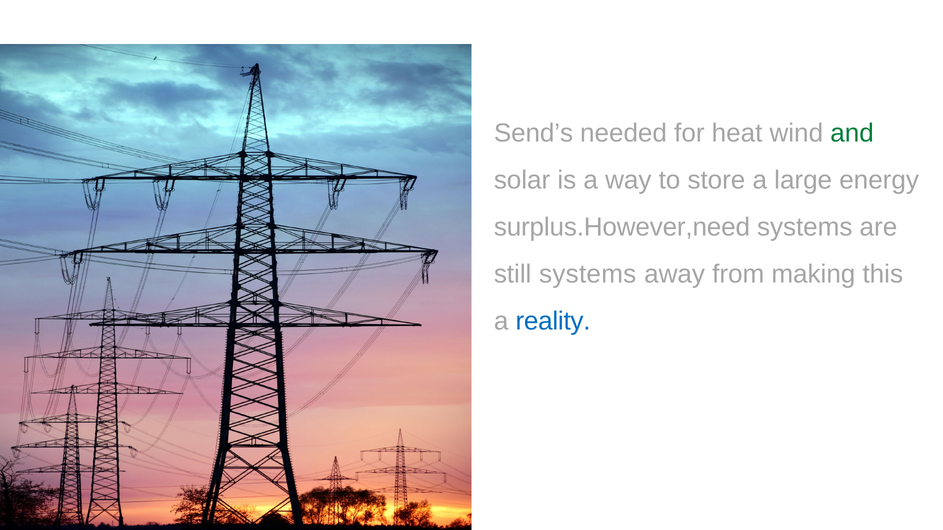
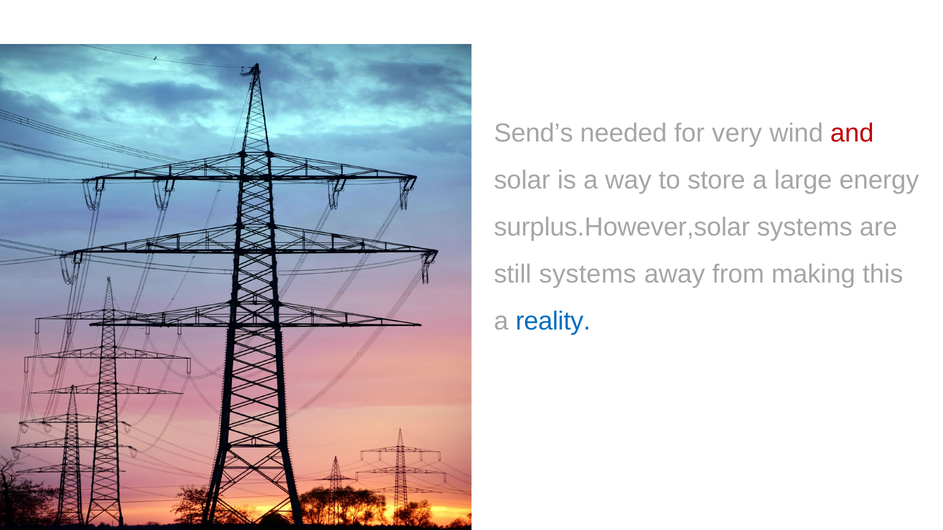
heat: heat -> very (737, 133)
and colour: green -> red (852, 133)
surplus.However,need: surplus.However,need -> surplus.However,solar (622, 227)
